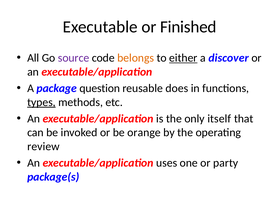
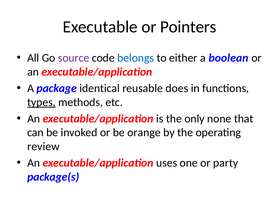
Finished: Finished -> Pointers (188, 27)
belongs colour: orange -> blue (136, 58)
either underline: present -> none (183, 58)
discover: discover -> boolean (229, 58)
question: question -> identical (100, 88)
itself: itself -> none (219, 119)
